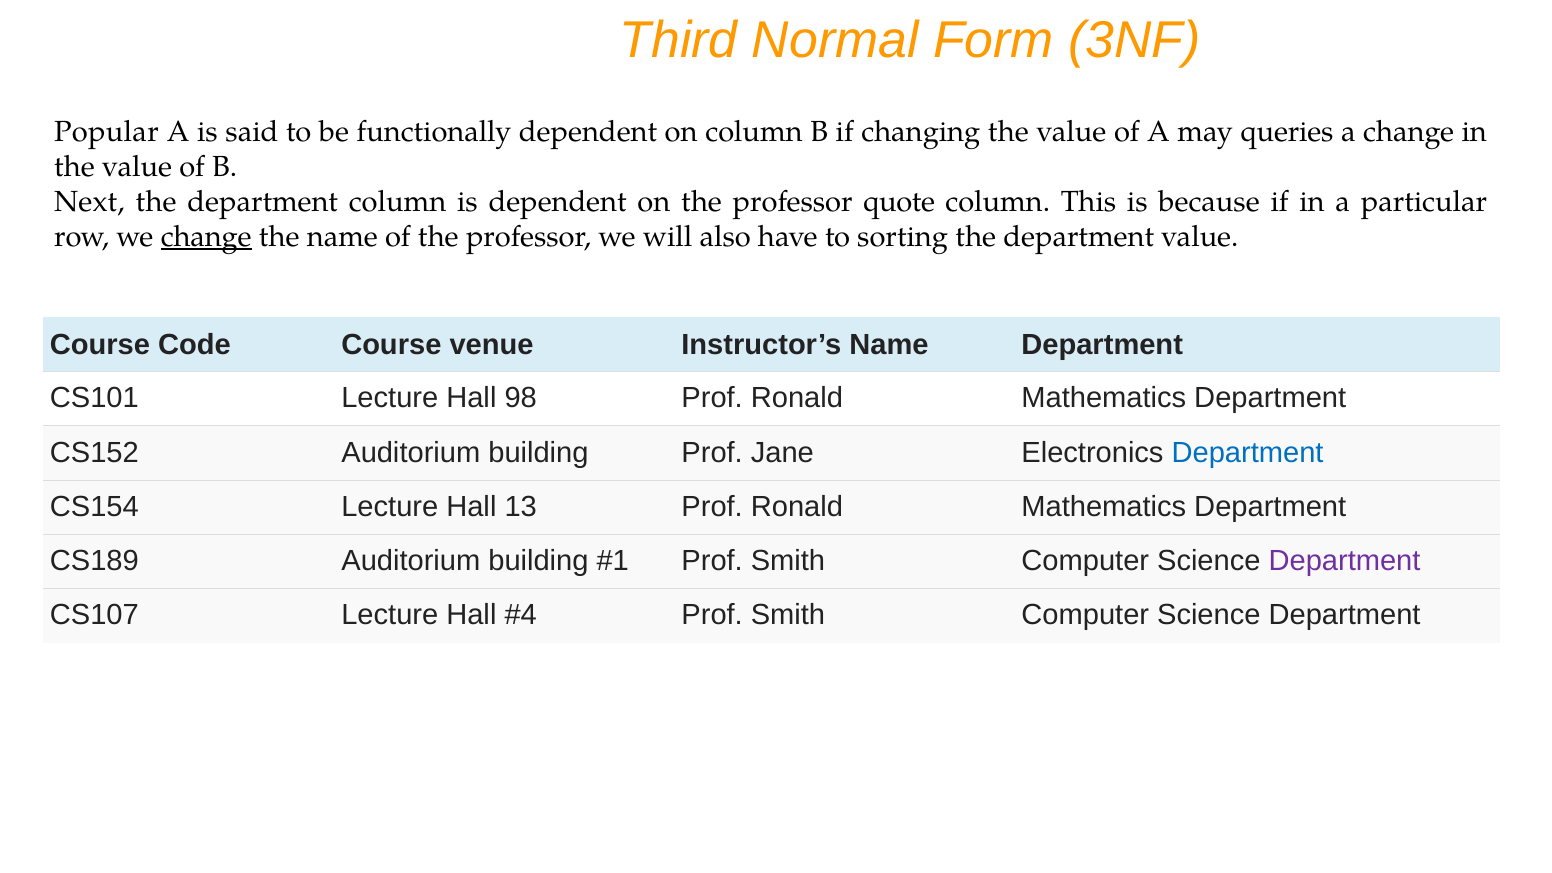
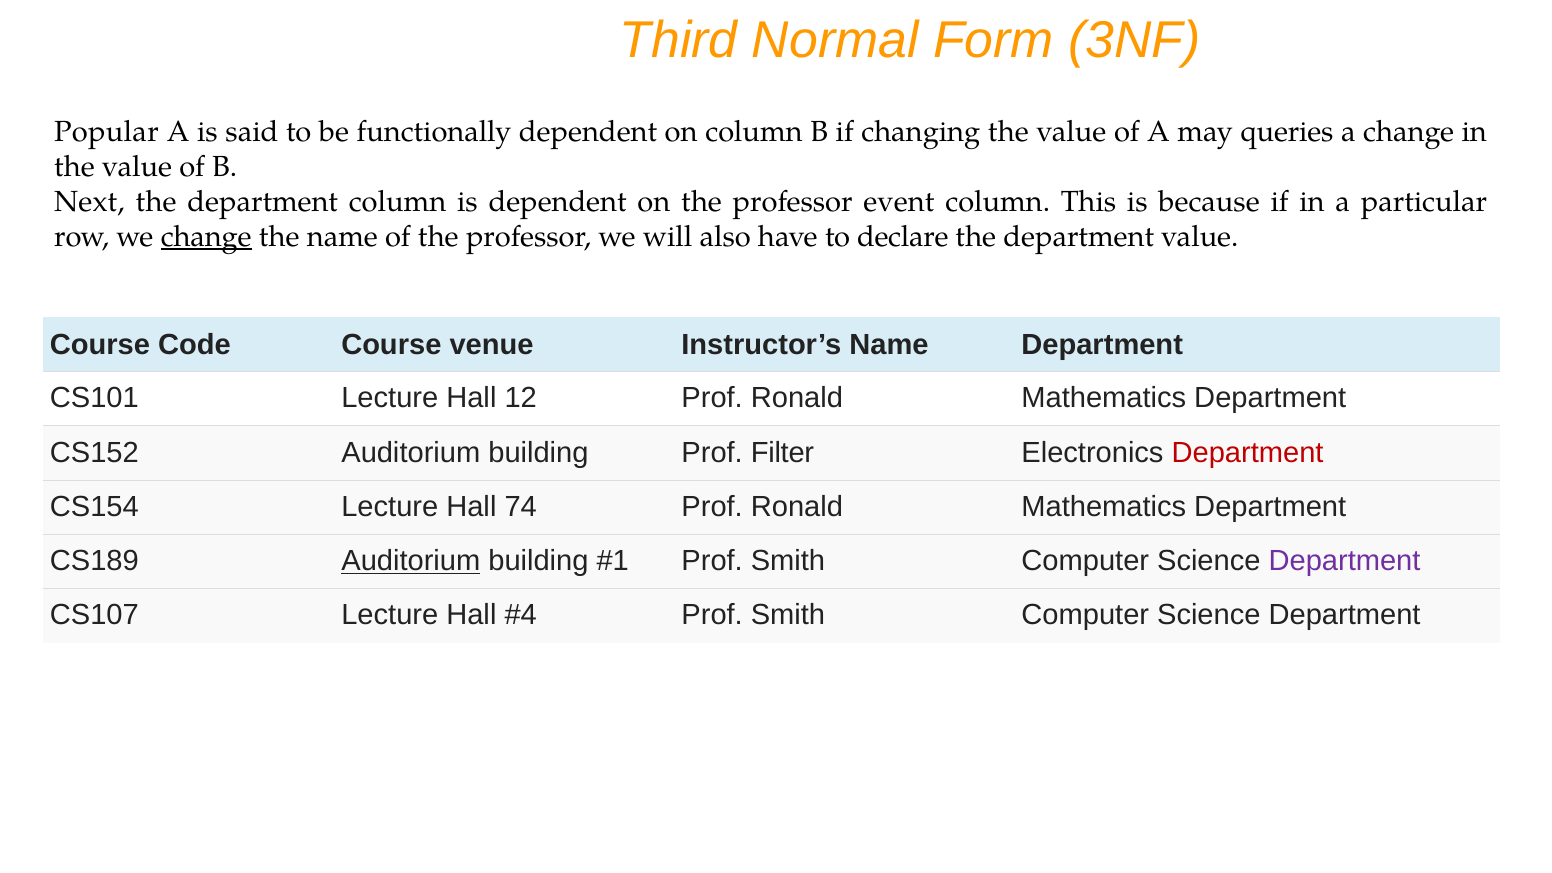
quote: quote -> event (899, 202)
sorting: sorting -> declare (903, 237)
98: 98 -> 12 (521, 398)
Jane: Jane -> Filter (782, 452)
Department colour: blue -> red (1248, 452)
13: 13 -> 74 (521, 507)
Auditorium underline: none -> present (411, 561)
